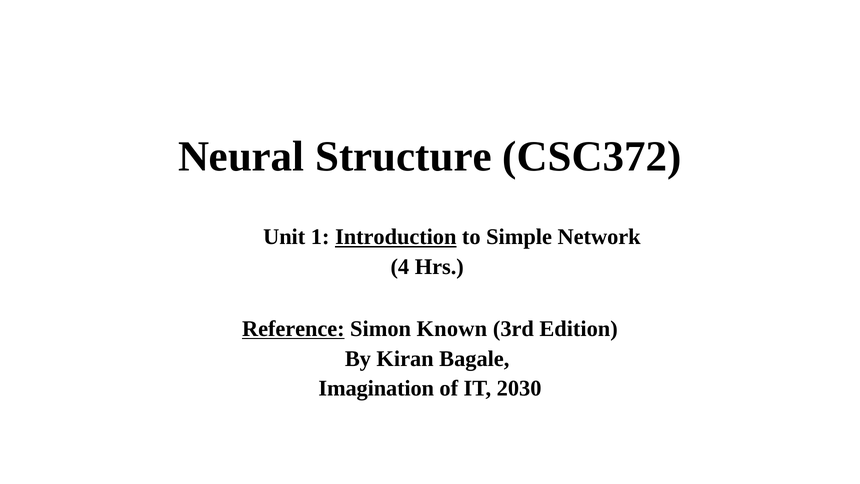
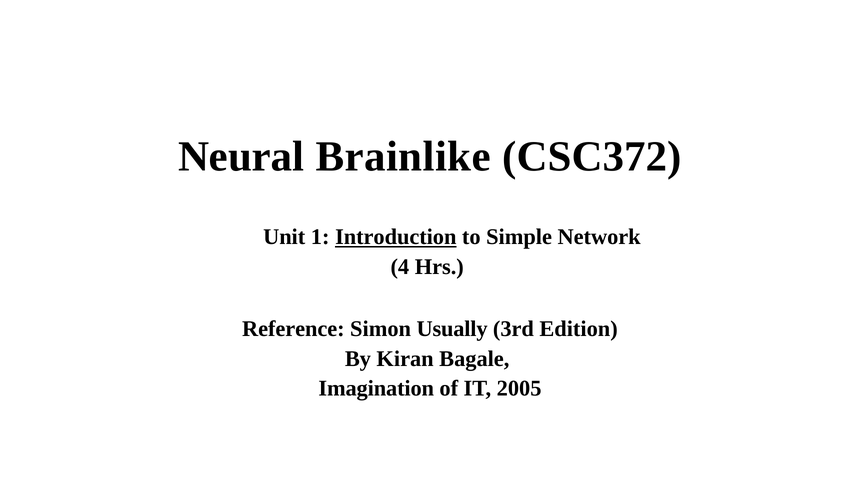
Structure: Structure -> Brainlike (403, 157)
Reference underline: present -> none (293, 329)
Known: Known -> Usually (452, 329)
2030: 2030 -> 2005 (519, 388)
